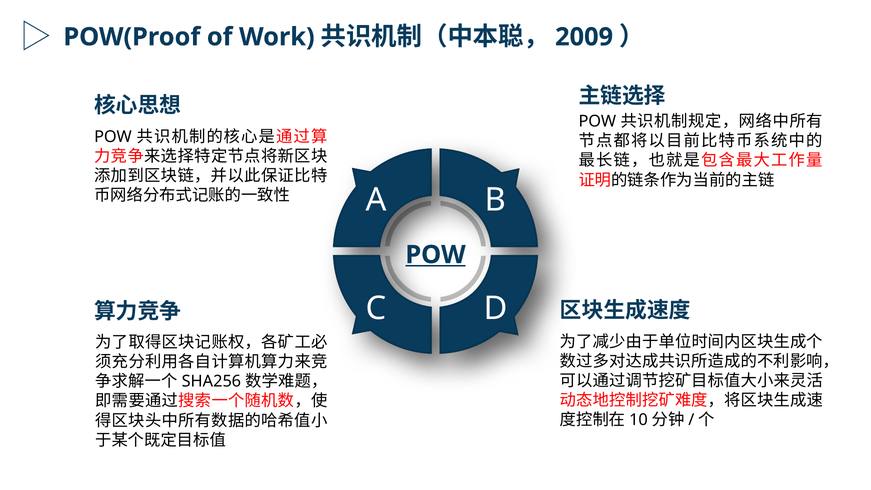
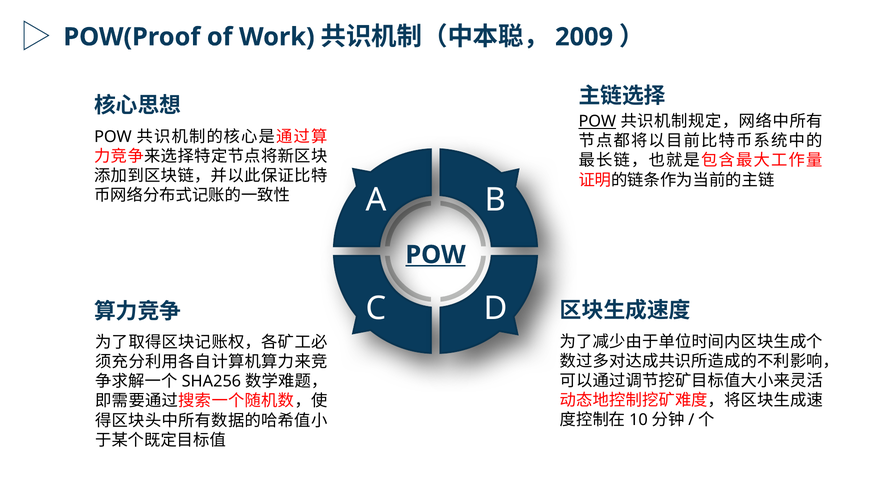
POW underline: none -> present (597, 121)
